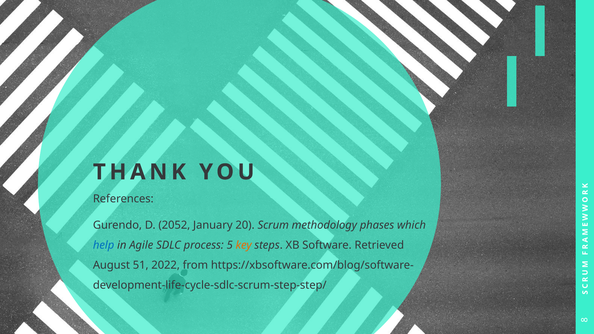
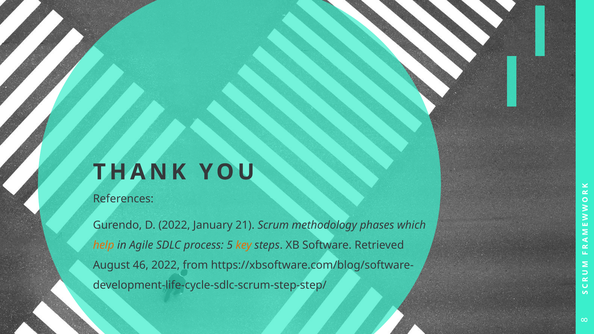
D 2052: 2052 -> 2022 (174, 225)
20: 20 -> 21 (245, 225)
help colour: blue -> orange (104, 245)
51: 51 -> 46 (141, 265)
